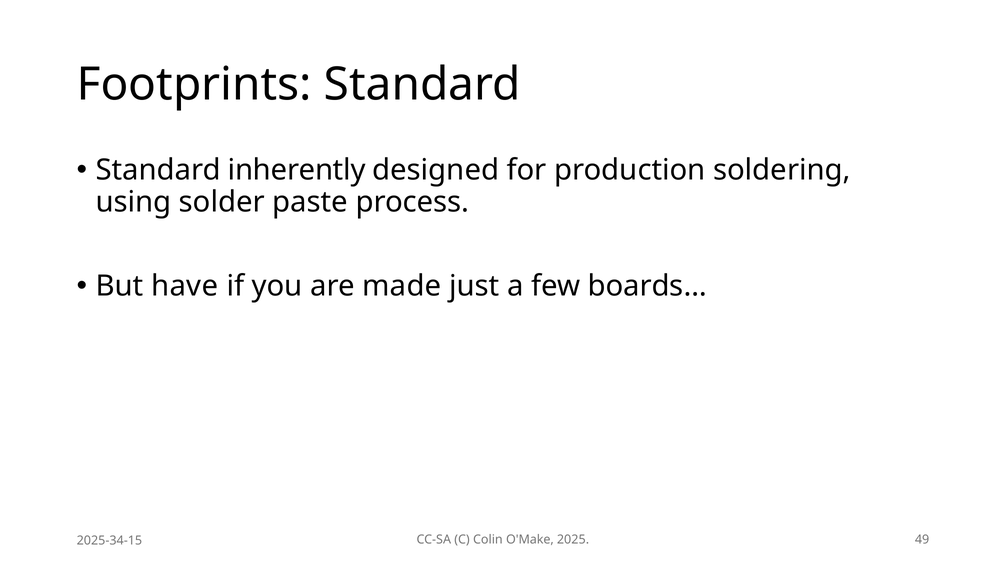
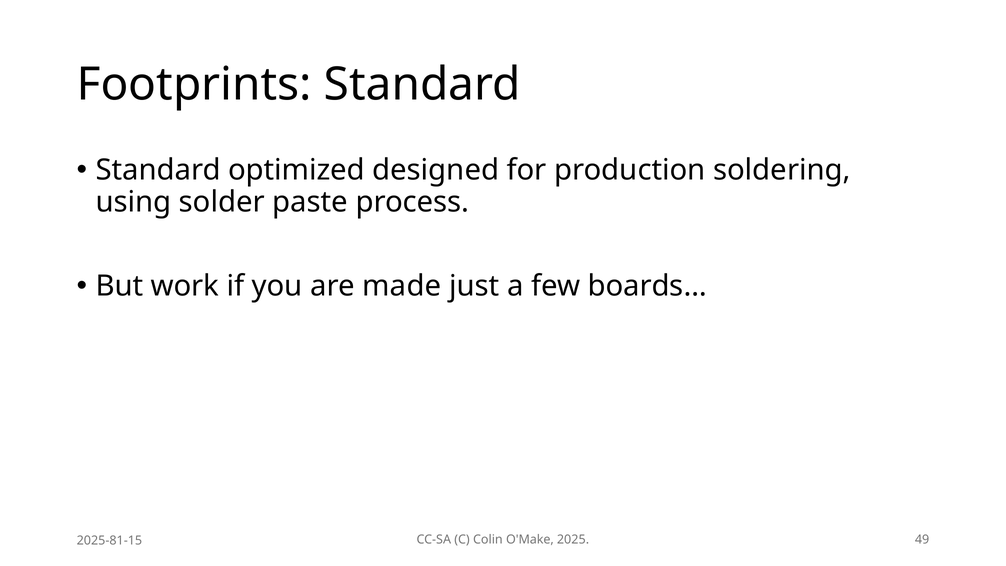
inherently: inherently -> optimized (297, 170)
have: have -> work (185, 286)
2025-34-15: 2025-34-15 -> 2025-81-15 (109, 540)
